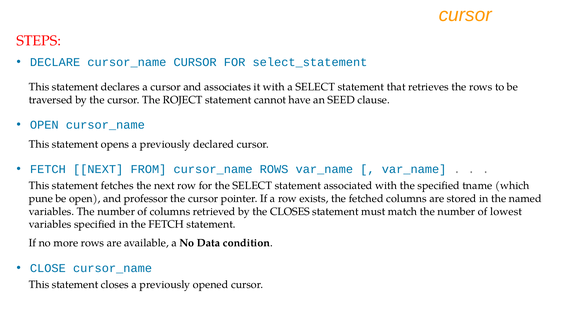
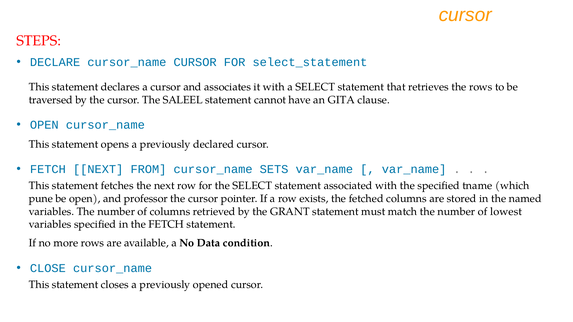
ROJECT: ROJECT -> SALEEL (183, 100)
SEED: SEED -> GITA (341, 100)
cursor_name ROWS: ROWS -> SETS (274, 170)
the CLOSES: CLOSES -> GRANT (290, 212)
